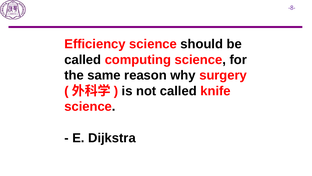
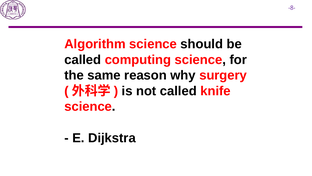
Efficiency: Efficiency -> Algorithm (95, 44)
